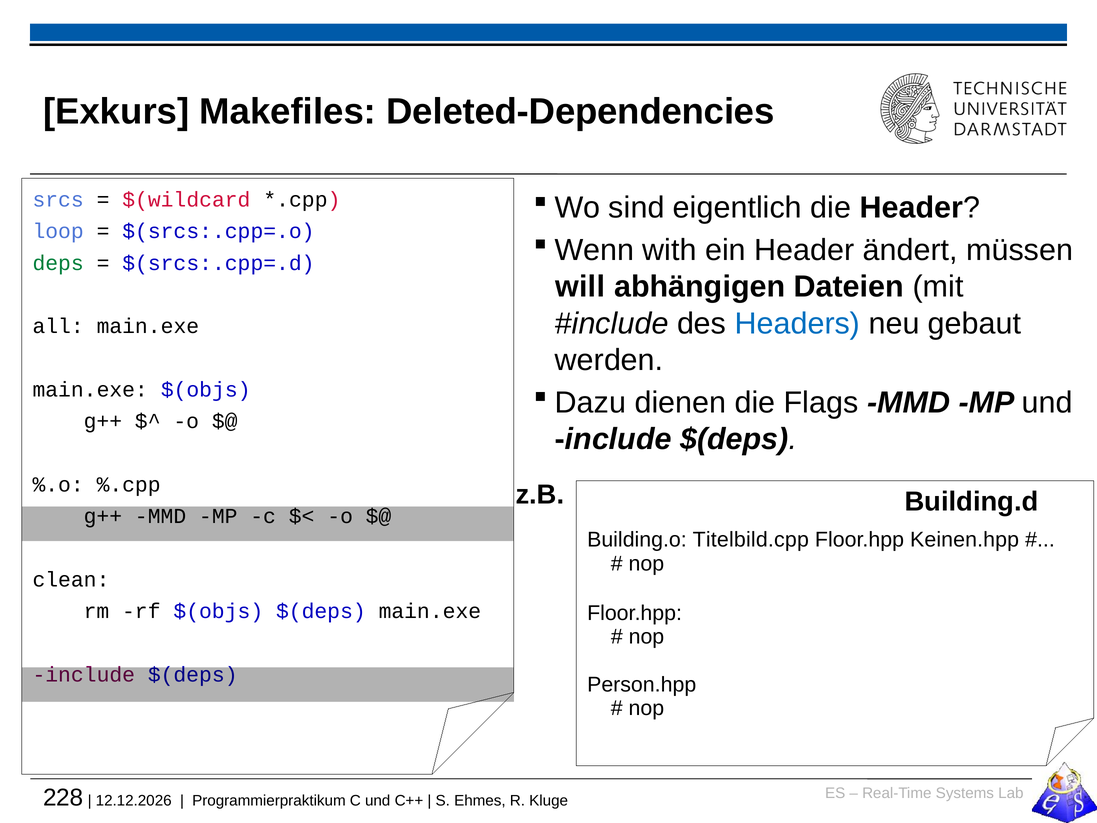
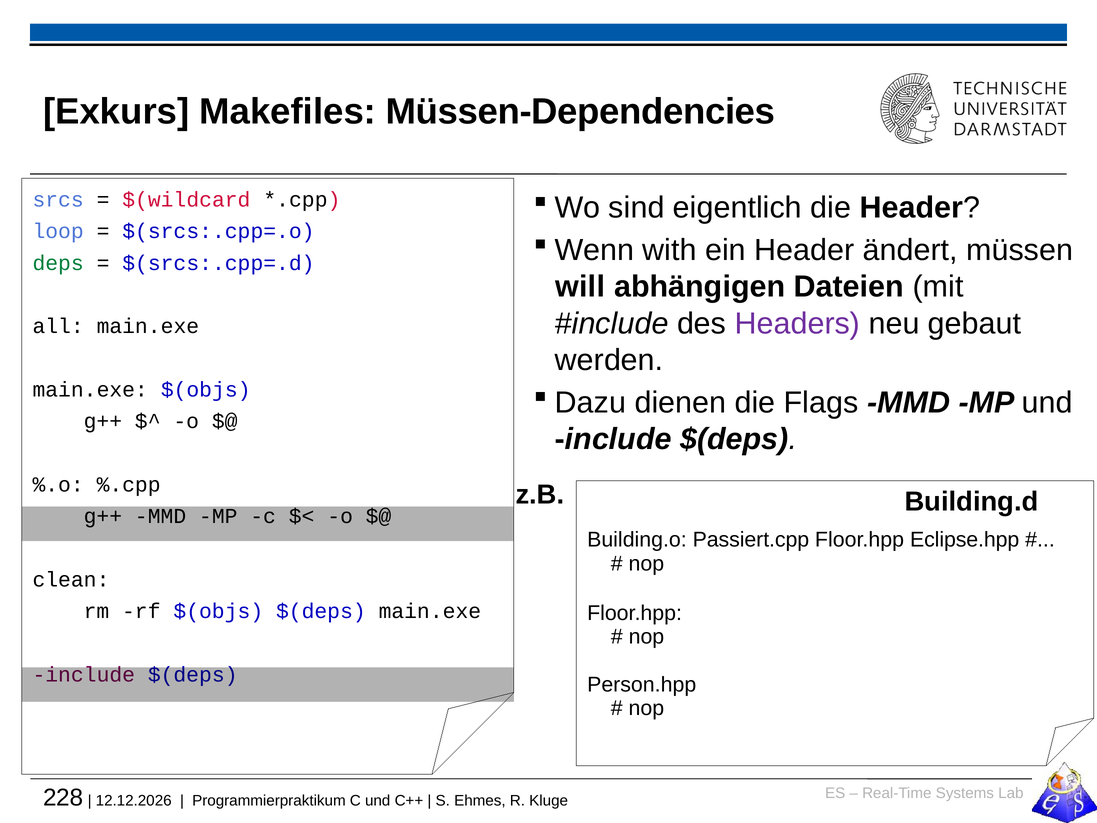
Deleted-Dependencies: Deleted-Dependencies -> Müssen-Dependencies (580, 111)
Headers colour: blue -> purple (797, 323)
Titelbild.cpp: Titelbild.cpp -> Passiert.cpp (751, 540)
Keinen.hpp: Keinen.hpp -> Eclipse.hpp (965, 540)
